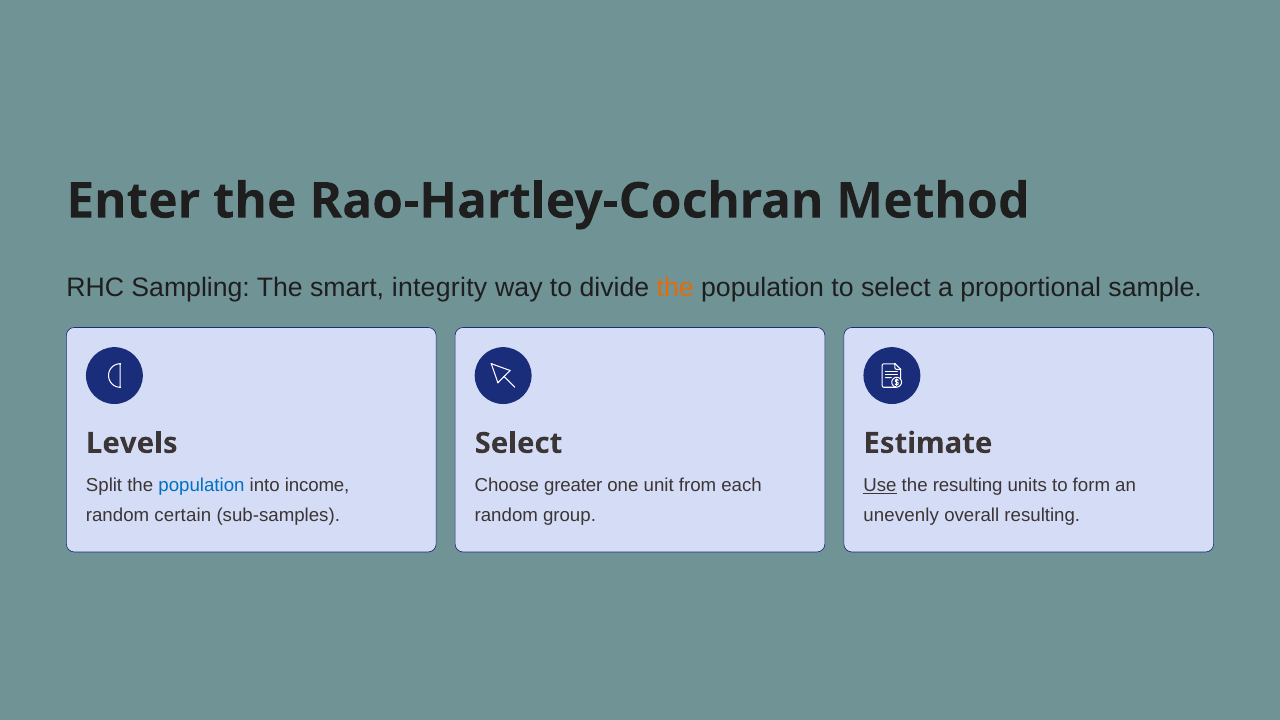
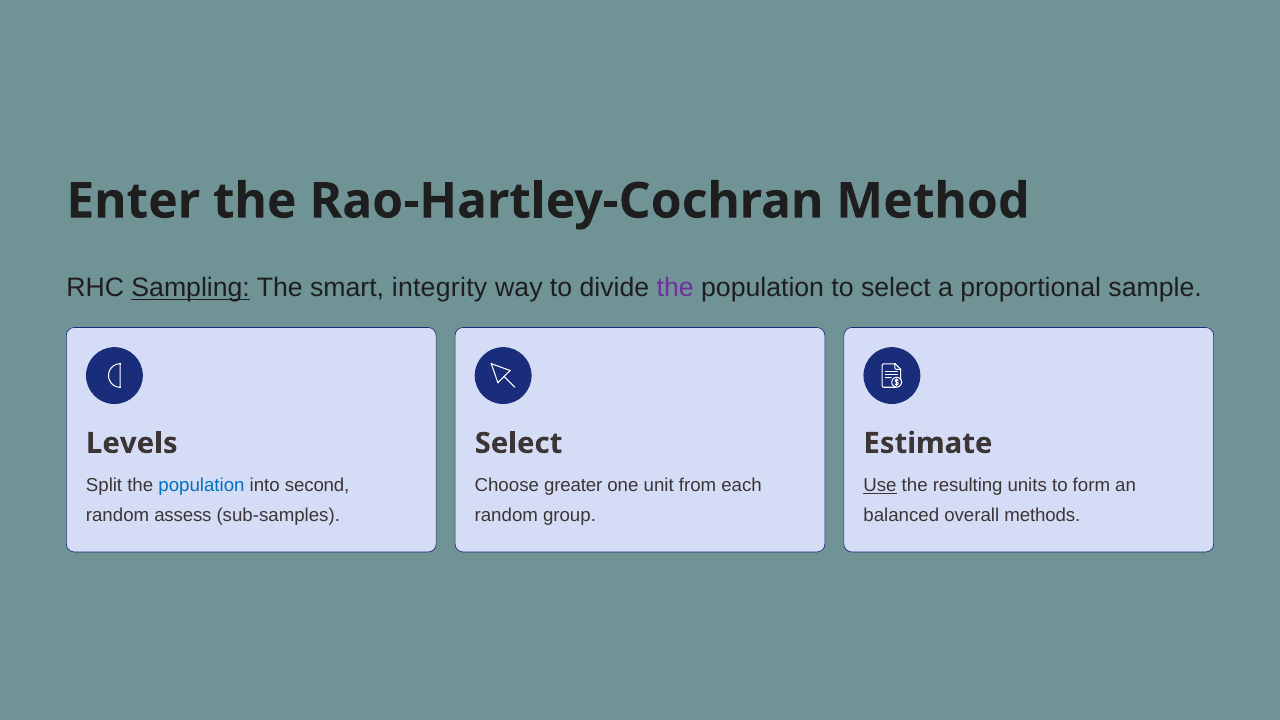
Sampling underline: none -> present (191, 288)
the colour: orange -> purple (675, 288)
income: income -> second (317, 486)
certain: certain -> assess (183, 516)
unevenly: unevenly -> balanced (901, 516)
overall resulting: resulting -> methods (1042, 516)
